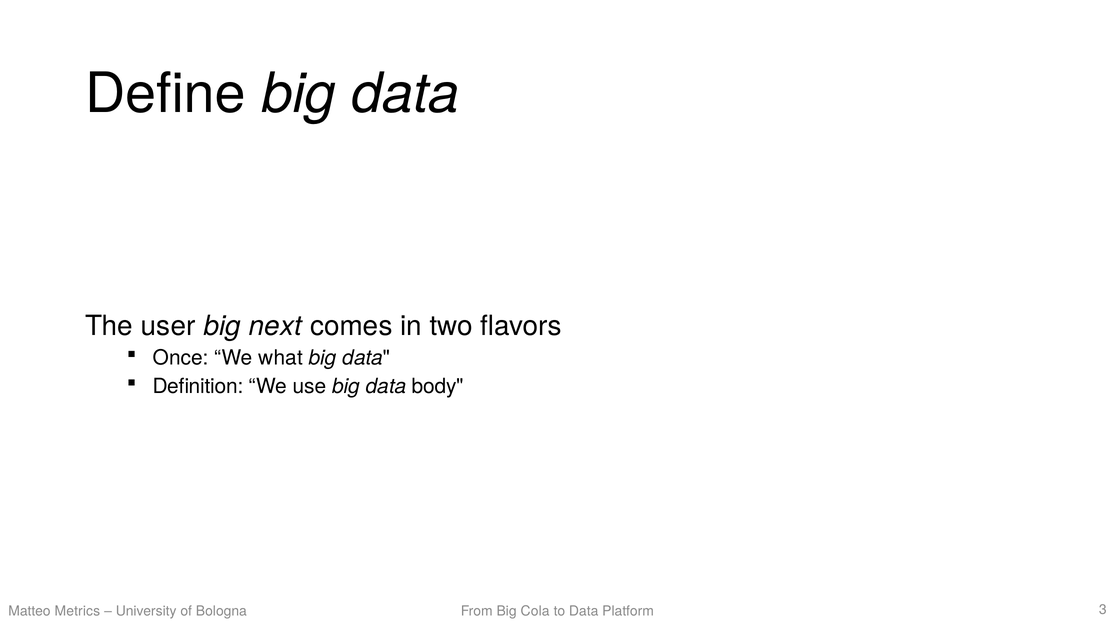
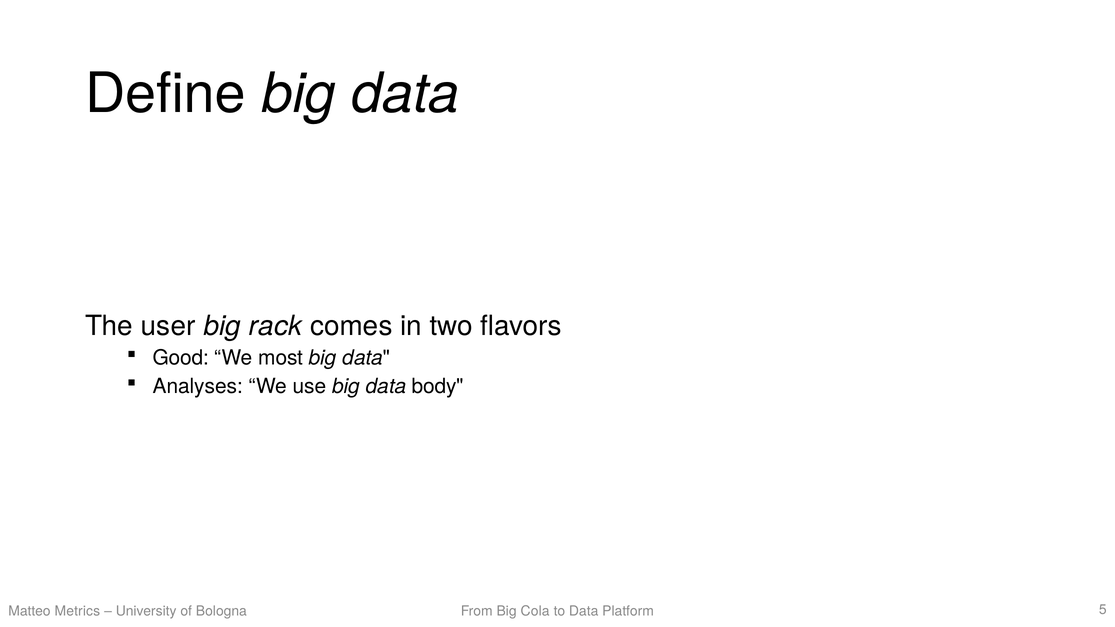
next: next -> rack (275, 326)
Once: Once -> Good (181, 358)
what: what -> most (281, 358)
Definition: Definition -> Analyses (198, 386)
3: 3 -> 5 (1103, 610)
